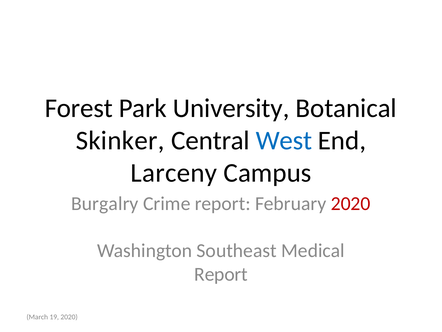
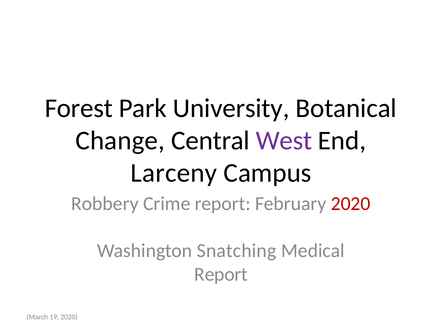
Skinker: Skinker -> Change (120, 140)
West colour: blue -> purple (284, 140)
Burgalry: Burgalry -> Robbery (105, 203)
Southeast: Southeast -> Snatching (237, 250)
